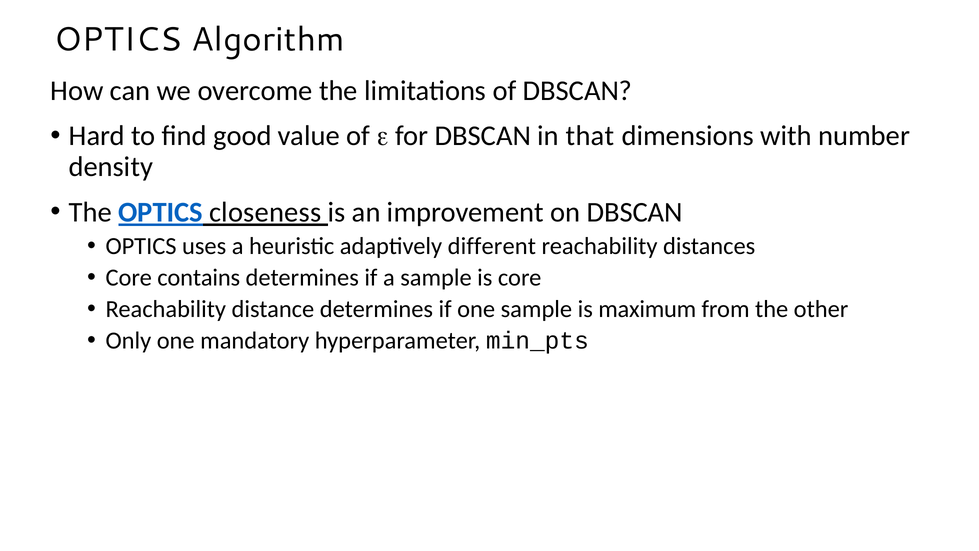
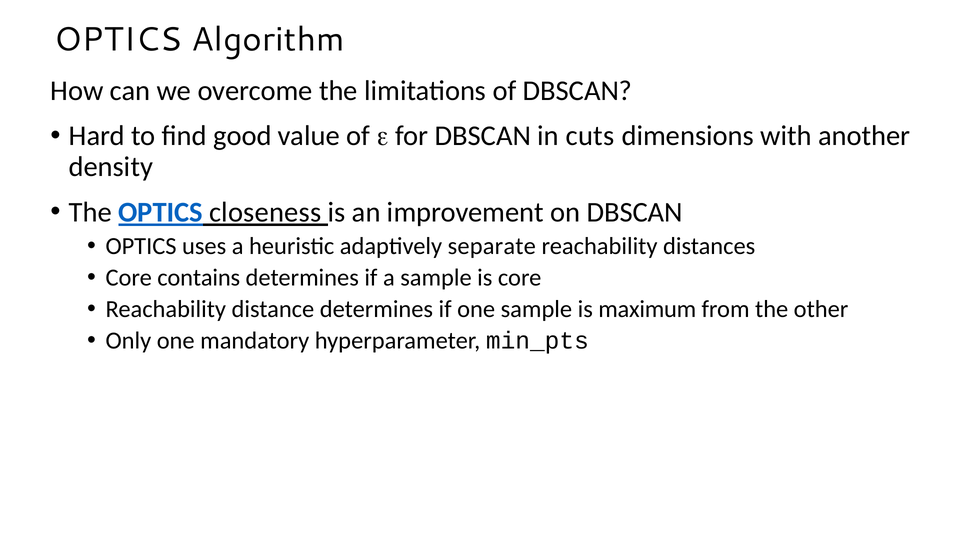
that: that -> cuts (590, 136)
number: number -> another (864, 136)
different: different -> separate (492, 246)
